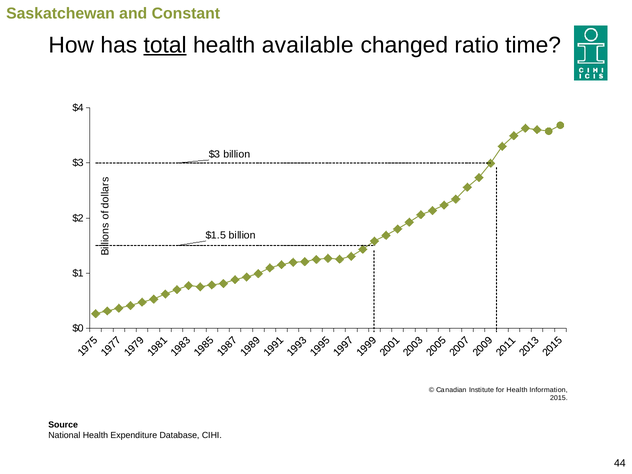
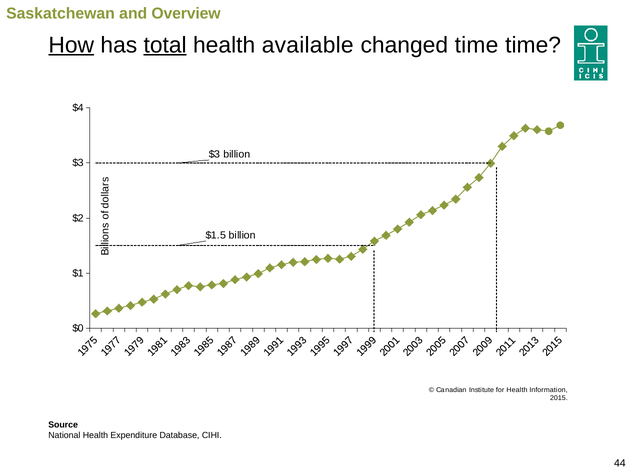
Constant: Constant -> Overview (186, 14)
How underline: none -> present (71, 45)
changed ratio: ratio -> time (477, 45)
